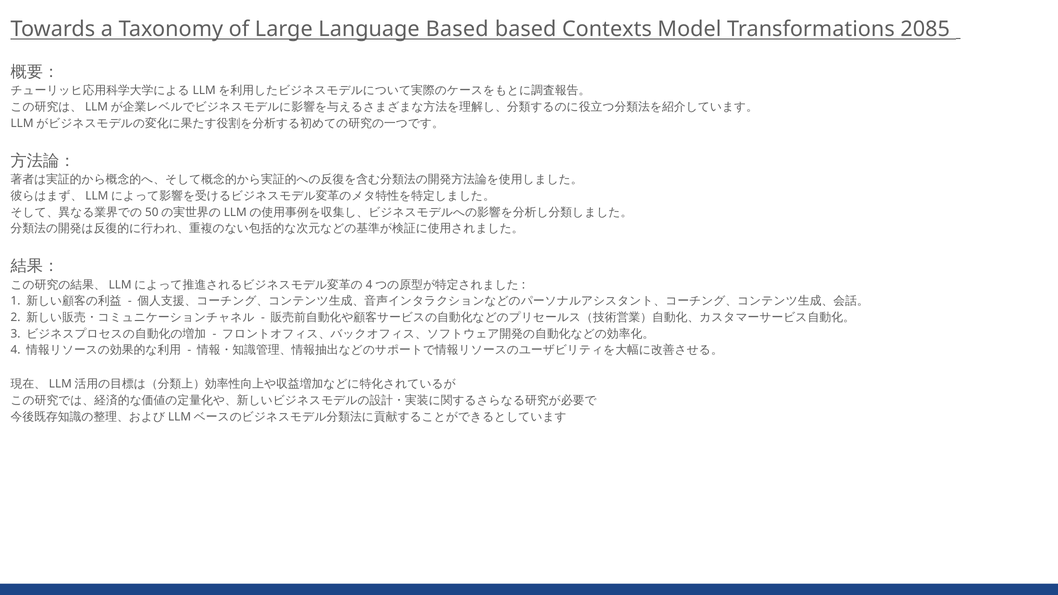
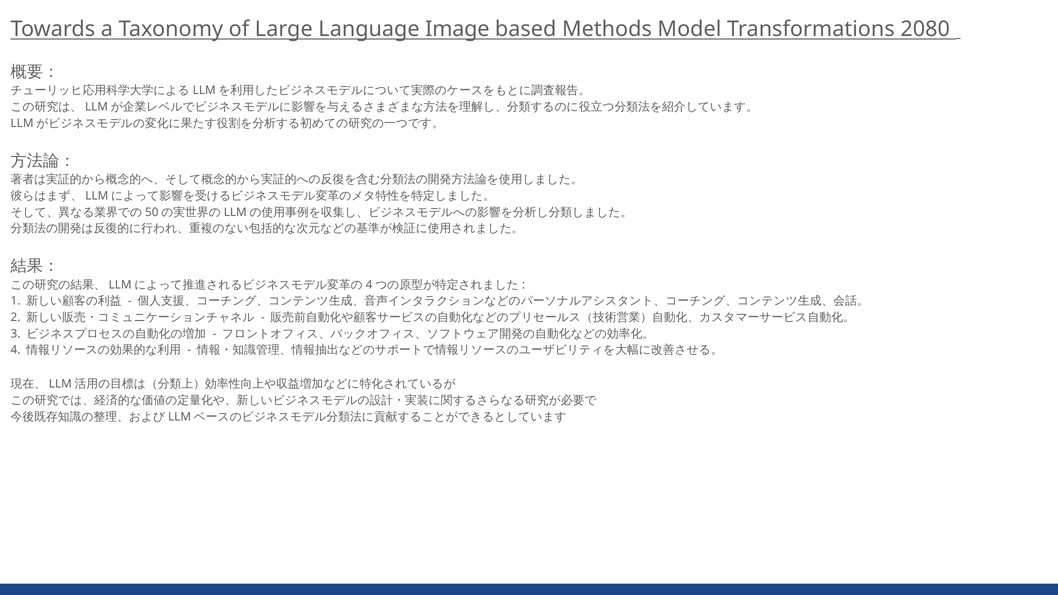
Language Based: Based -> Image (457, 29)
Contexts: Contexts -> Methods (607, 29)
2085: 2085 -> 2080 (925, 29)
